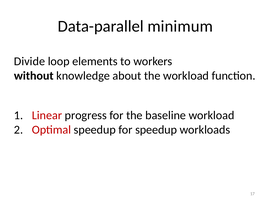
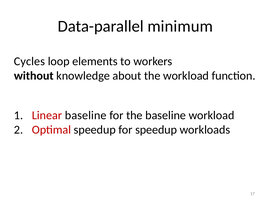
Divide: Divide -> Cycles (29, 61)
Linear progress: progress -> baseline (86, 116)
